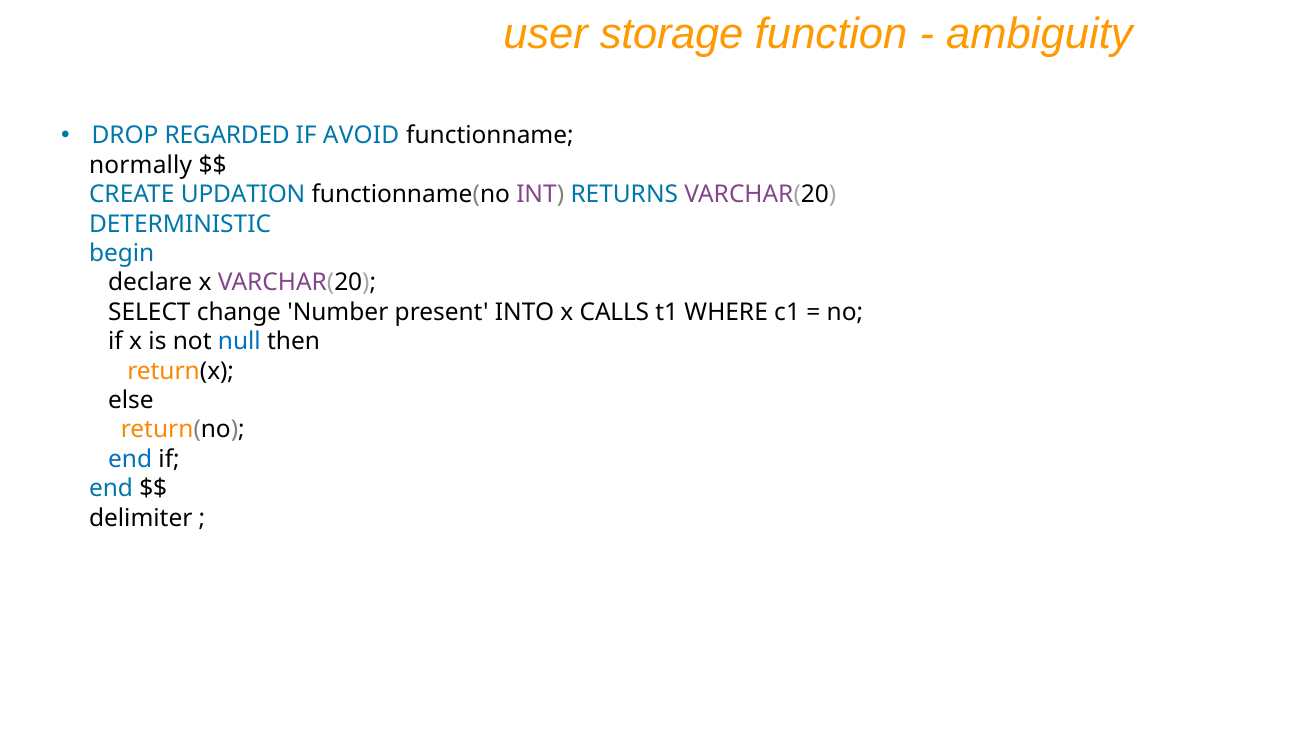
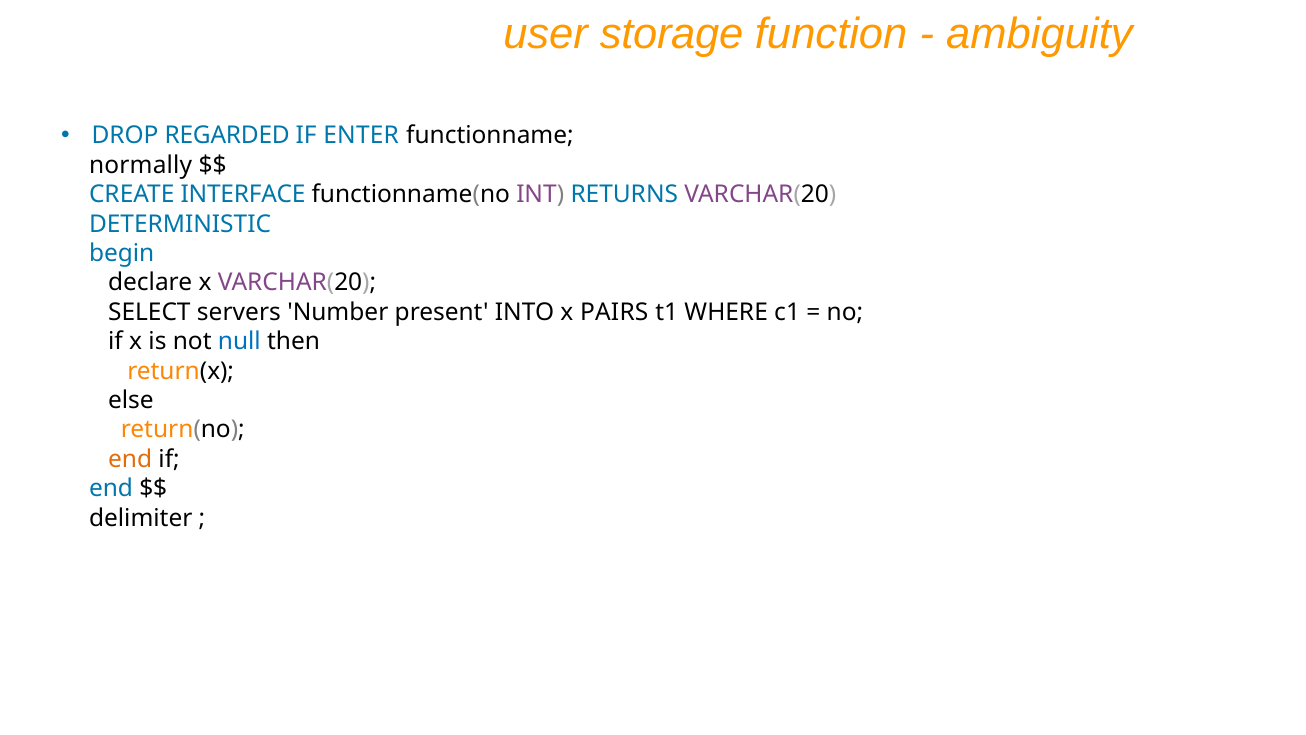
AVOID: AVOID -> ENTER (361, 136)
UPDATION: UPDATION -> INTERFACE (243, 194)
change: change -> servers (239, 312)
CALLS: CALLS -> PAIRS (614, 312)
end colour: blue -> orange (130, 459)
